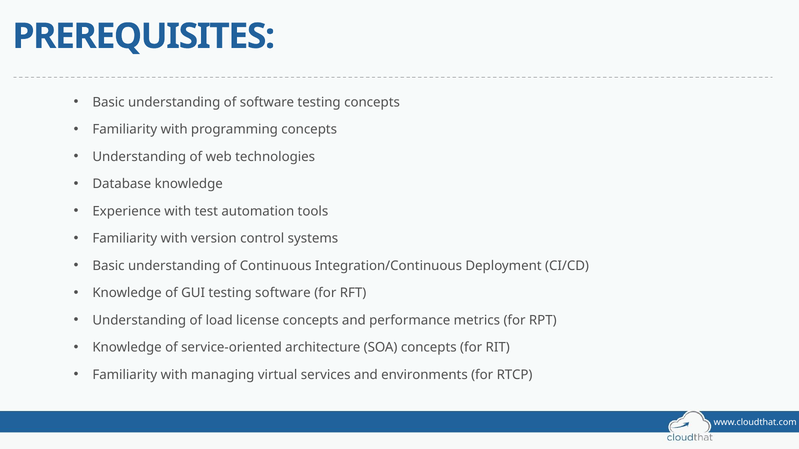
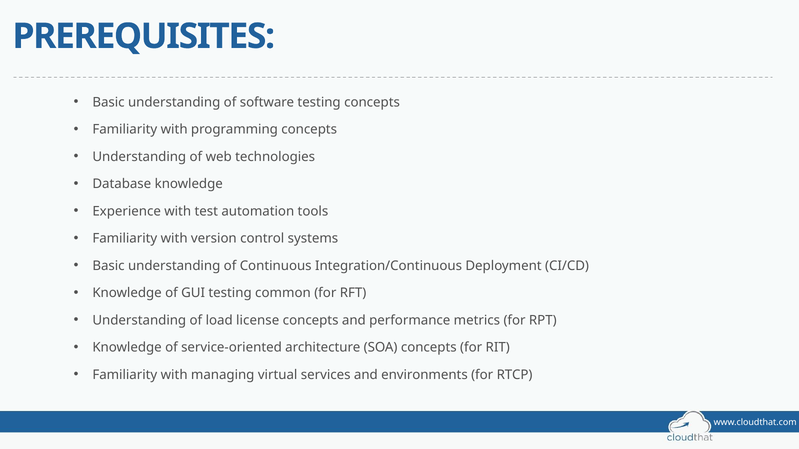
testing software: software -> common (283, 293)
